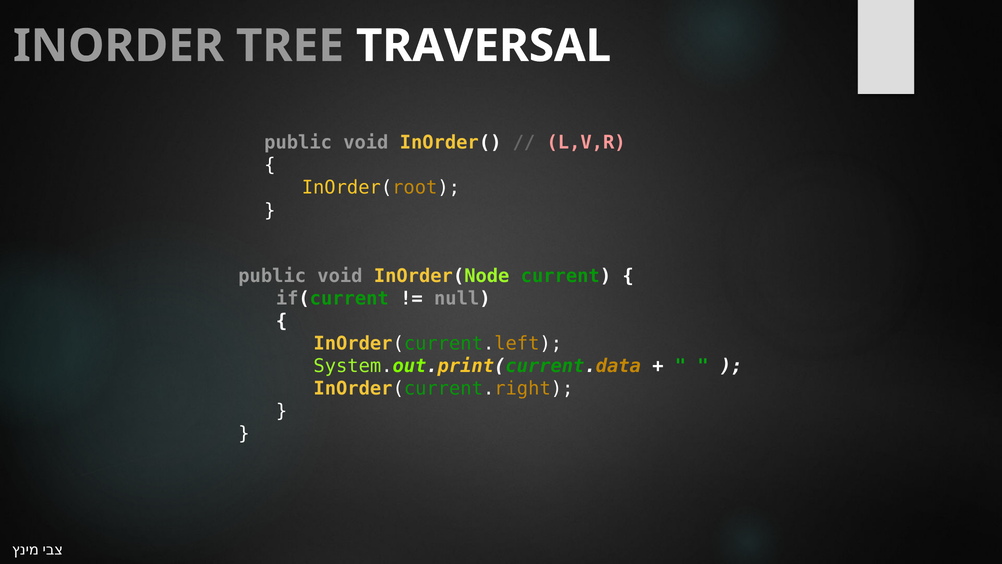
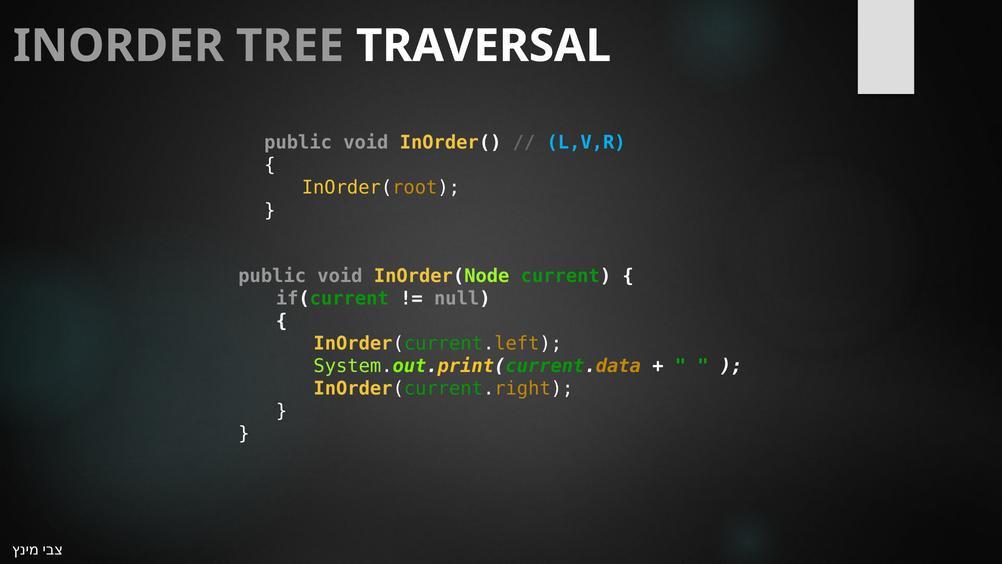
L,V,R colour: pink -> light blue (586, 143)
